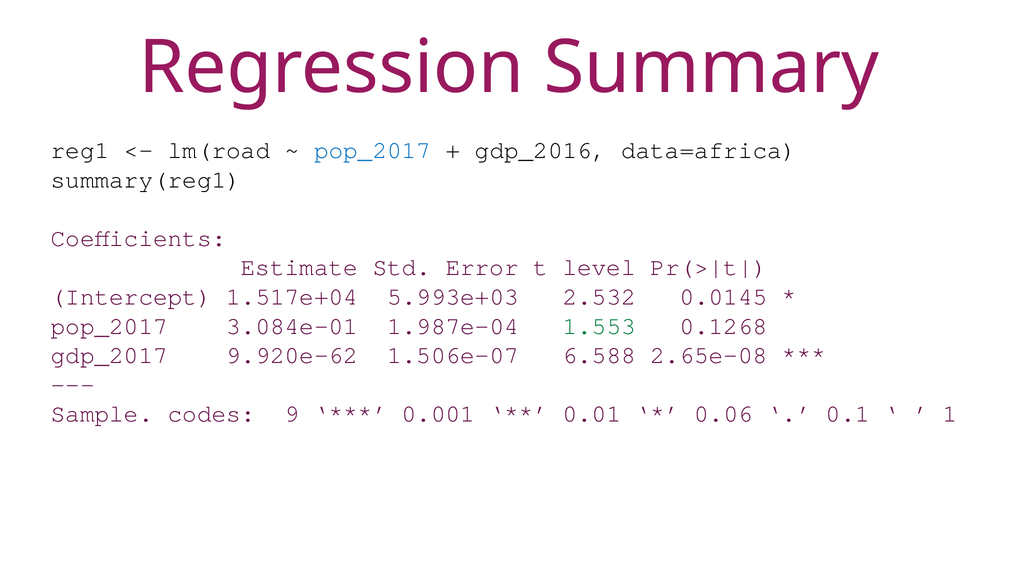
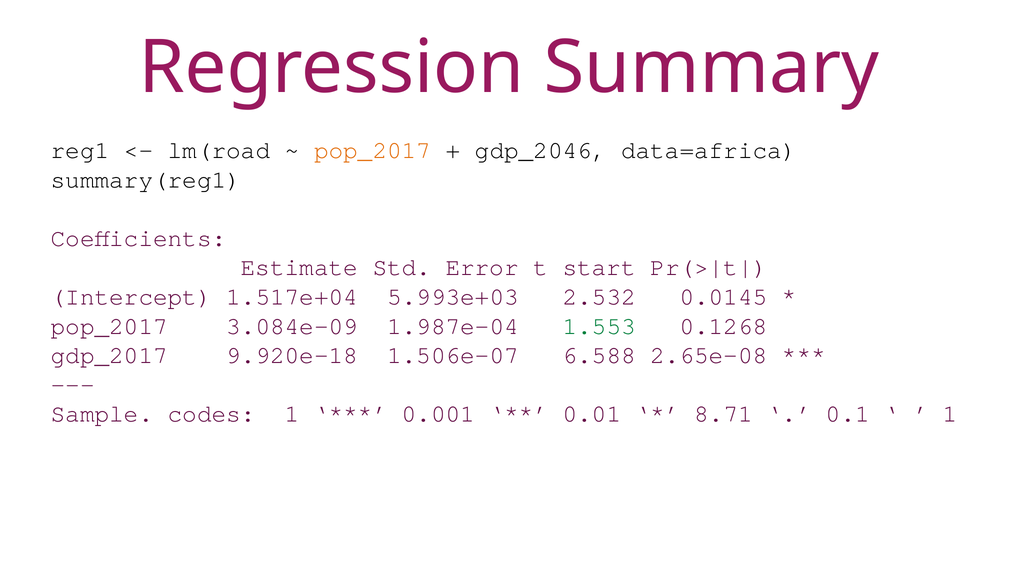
pop_2017 colour: blue -> orange (373, 150)
gdp_2016: gdp_2016 -> gdp_2046 (541, 150)
level: level -> start (599, 267)
3.084e-01: 3.084e-01 -> 3.084e-09 (292, 326)
9.920e-62: 9.920e-62 -> 9.920e-18 (292, 355)
codes 9: 9 -> 1 (292, 414)
0.06: 0.06 -> 8.71 (724, 414)
